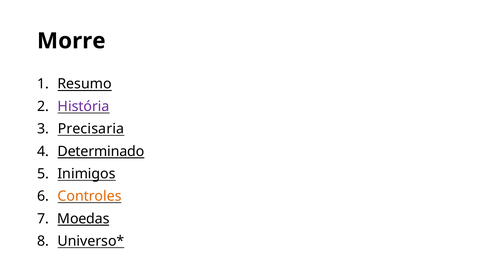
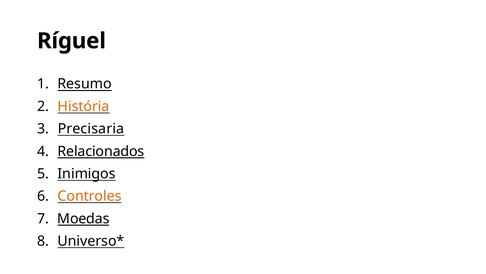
Morre: Morre -> Ríguel (71, 41)
História colour: purple -> orange (84, 106)
Determinado: Determinado -> Relacionados (101, 151)
